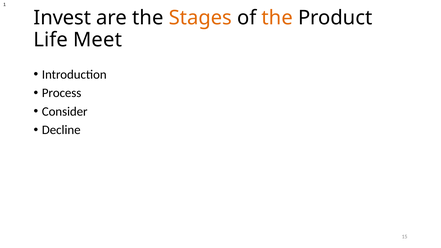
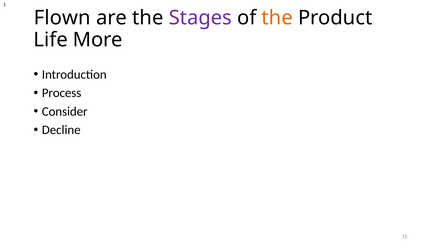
Invest: Invest -> Flown (62, 18)
Stages colour: orange -> purple (200, 18)
Meet: Meet -> More (98, 40)
